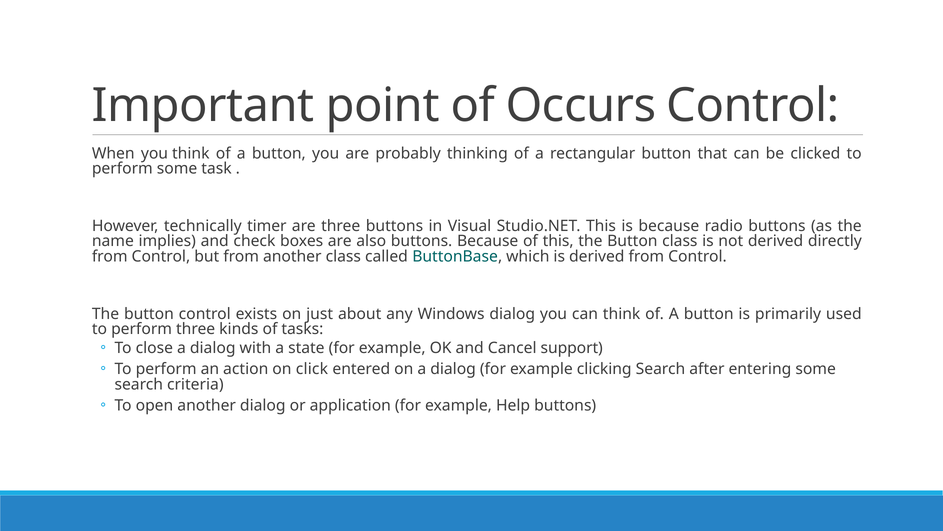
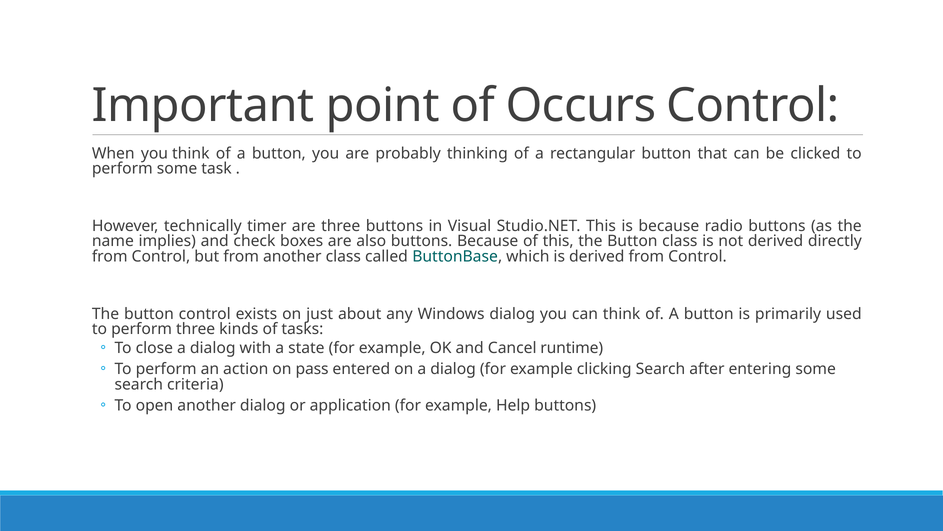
support: support -> runtime (572, 348)
click: click -> pass (312, 369)
